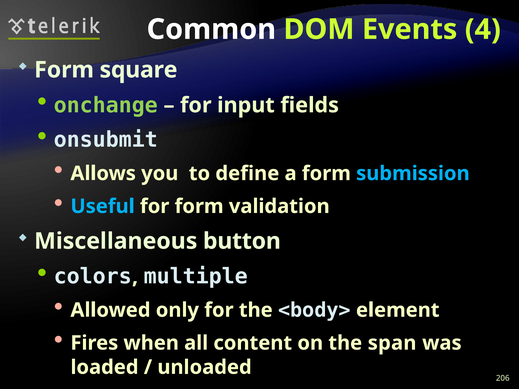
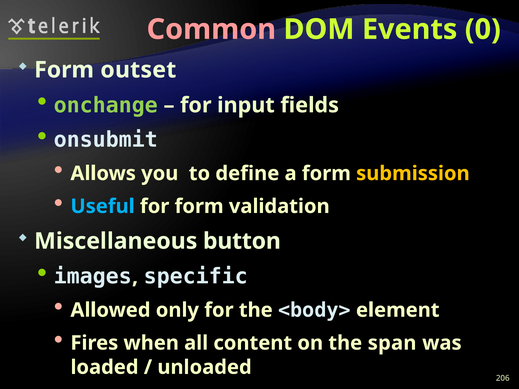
Common colour: white -> pink (211, 29)
4: 4 -> 0 (483, 29)
square: square -> outset (138, 70)
submission colour: light blue -> yellow (413, 174)
colors: colors -> images (93, 277)
multiple: multiple -> specific (196, 277)
